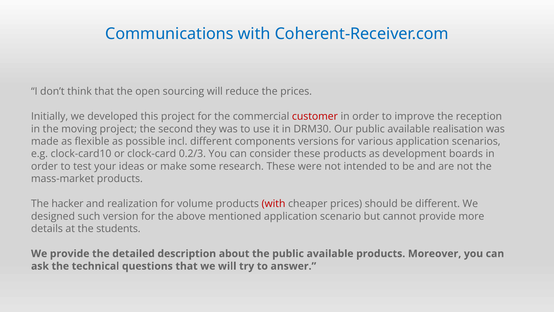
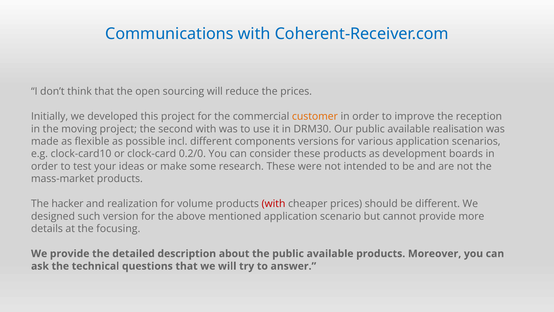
customer colour: red -> orange (315, 116)
second they: they -> with (206, 129)
0.2/3: 0.2/3 -> 0.2/0 (192, 154)
students: students -> focusing (118, 228)
